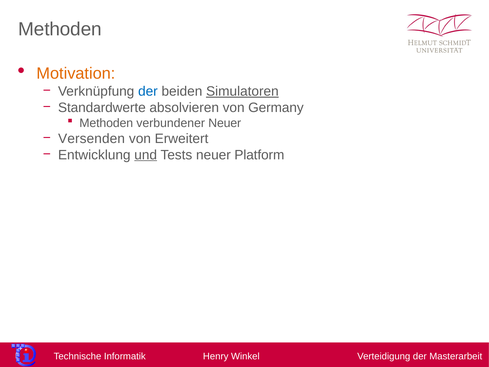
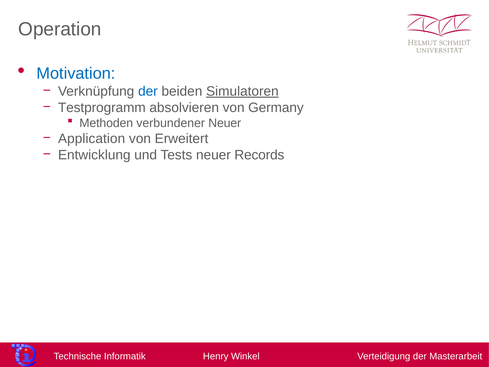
Methoden: Methoden -> Operation (60, 29)
Motivation colour: orange -> blue (76, 73)
Standardwerte: Standardwerte -> Testprogramm (102, 108)
Versenden: Versenden -> Application (92, 138)
und underline: present -> none (146, 155)
Platform: Platform -> Records (259, 155)
